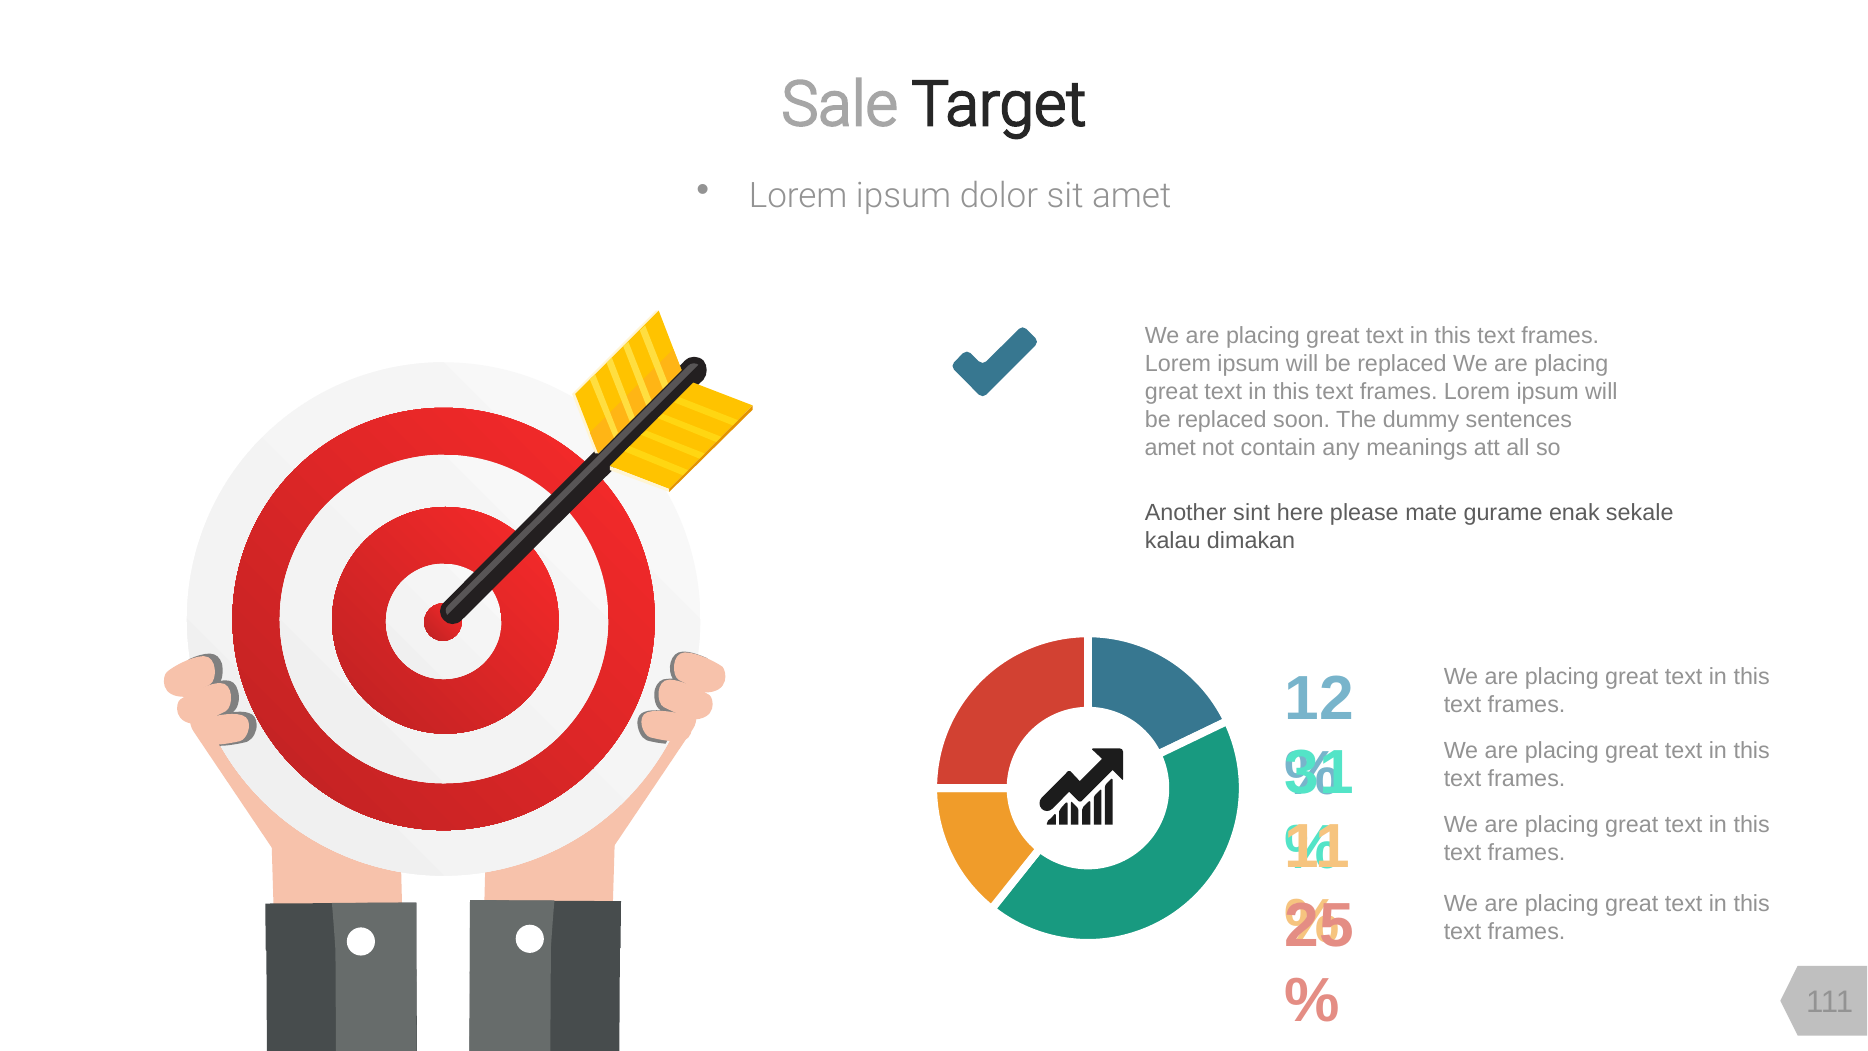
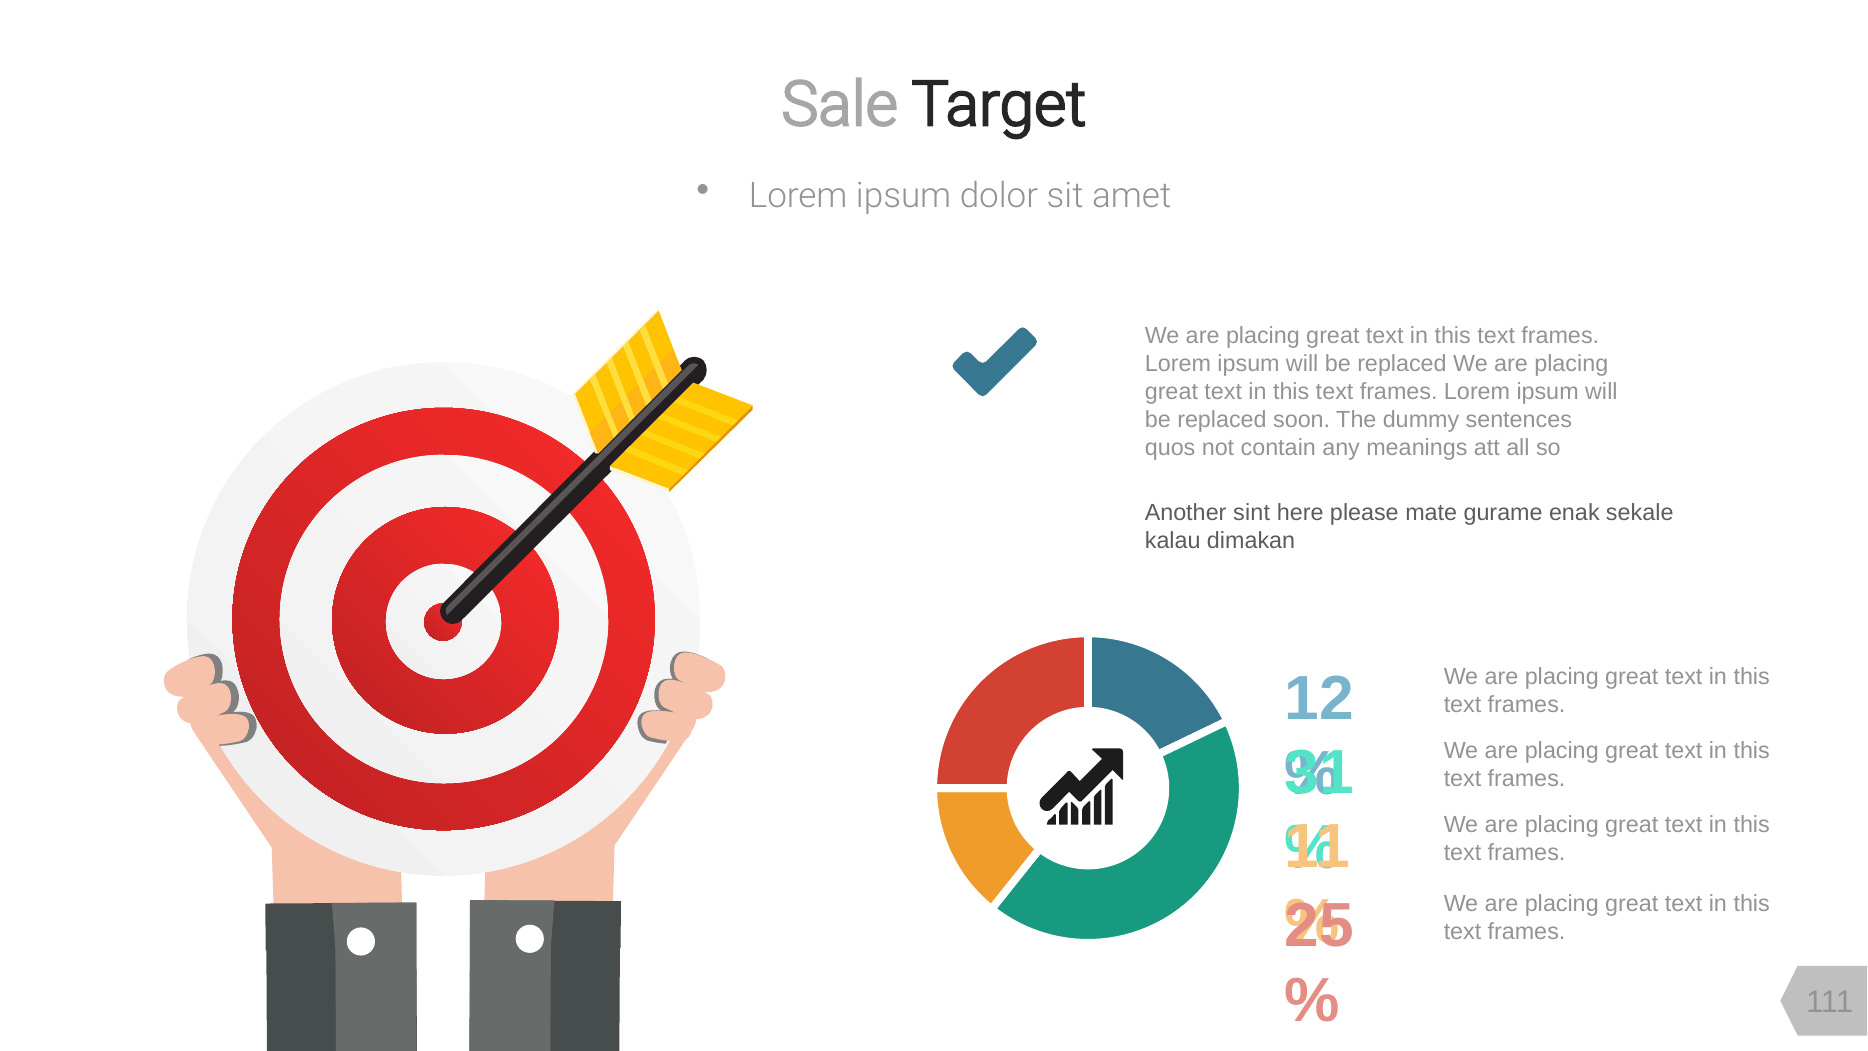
amet: amet -> quos (1170, 448)
